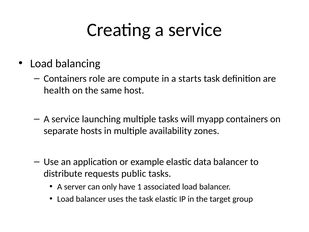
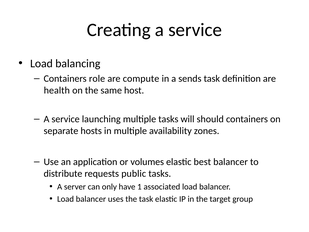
starts: starts -> sends (190, 79)
myapp: myapp -> should (210, 119)
example: example -> volumes (147, 162)
data: data -> best (202, 162)
